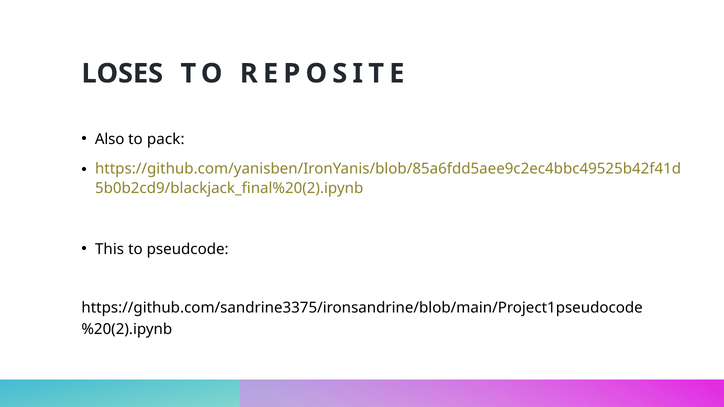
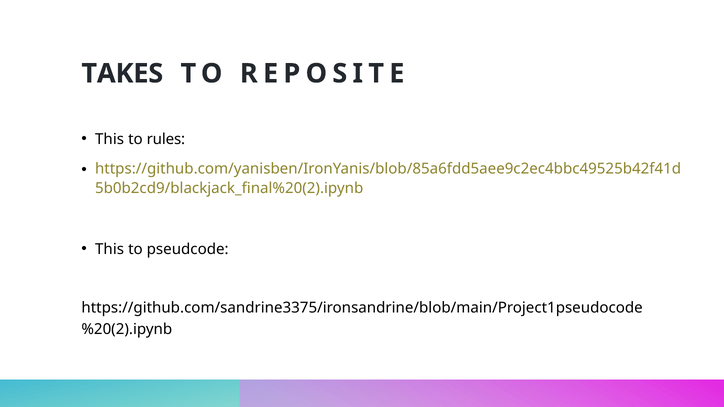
LOSES: LOSES -> TAKES (122, 74)
Also: Also -> This (110, 139)
pack: pack -> rules (166, 139)
